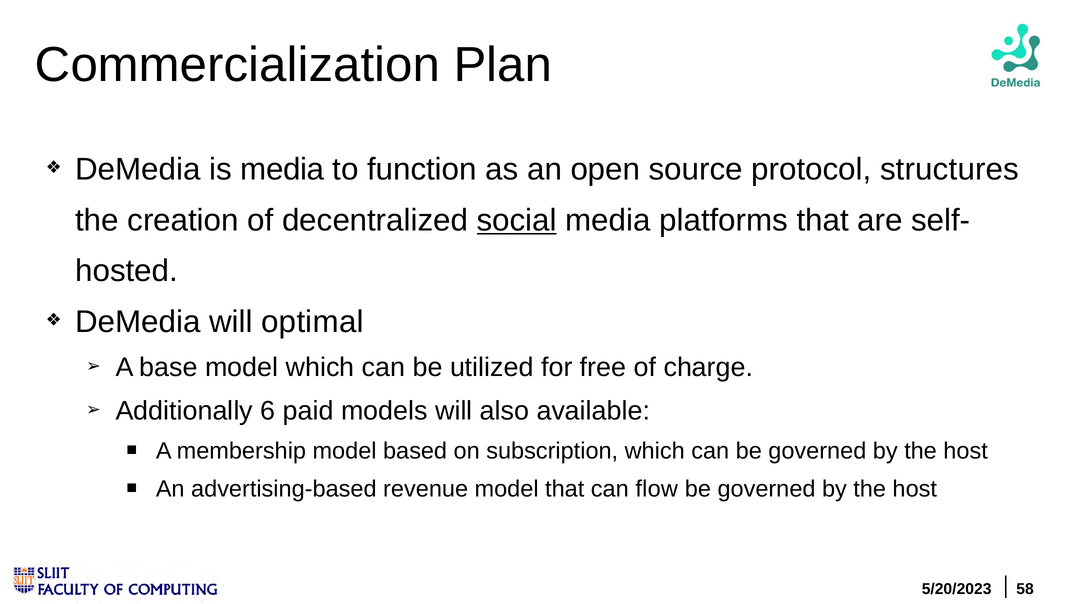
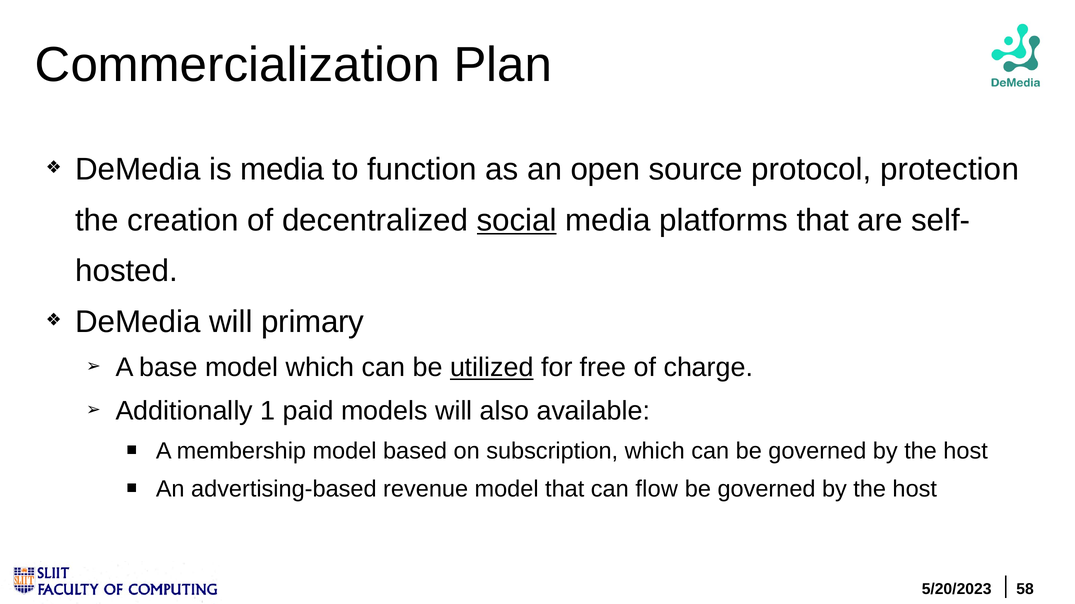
structures: structures -> protection (950, 170)
optimal: optimal -> primary (313, 322)
utilized underline: none -> present (492, 368)
6: 6 -> 1 (268, 412)
